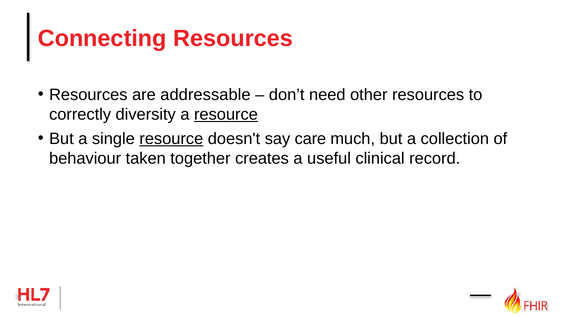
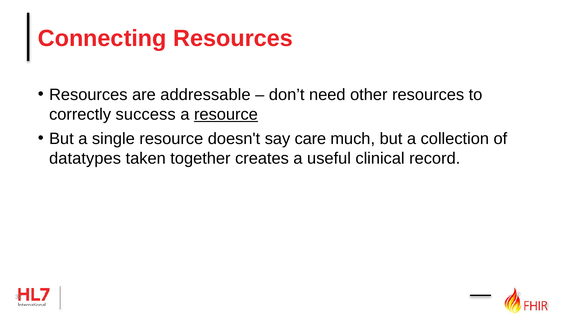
diversity: diversity -> success (146, 114)
resource underline: present -> none (171, 139)
behaviour: behaviour -> datatypes (85, 158)
